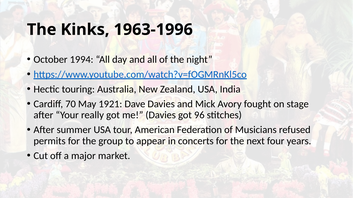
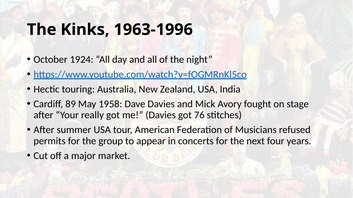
1994: 1994 -> 1924 (82, 60)
70: 70 -> 89 (71, 104)
1921: 1921 -> 1958 (110, 104)
96: 96 -> 76 (199, 115)
